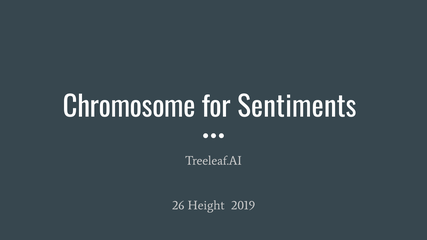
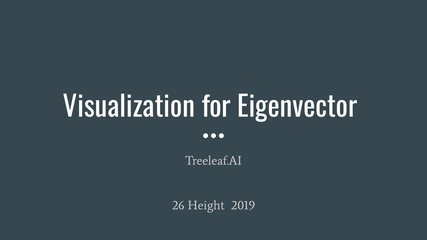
Chromosome: Chromosome -> Visualization (129, 108)
Sentiments: Sentiments -> Eigenvector (297, 108)
